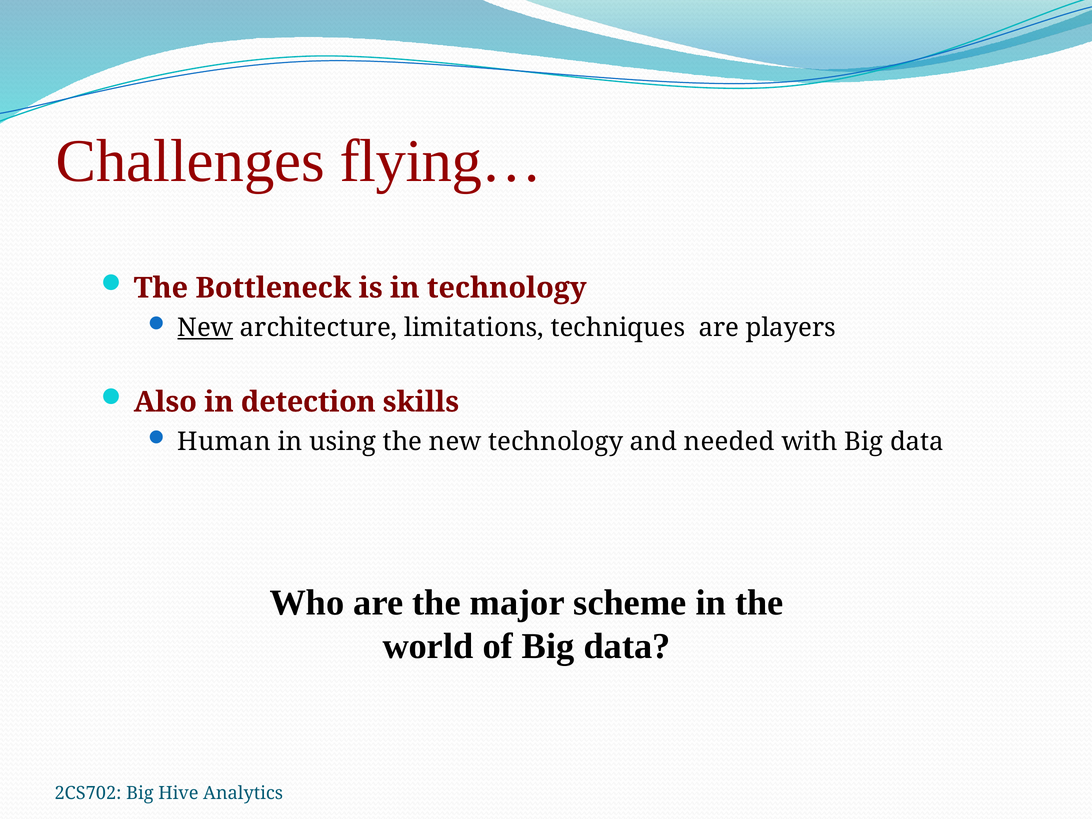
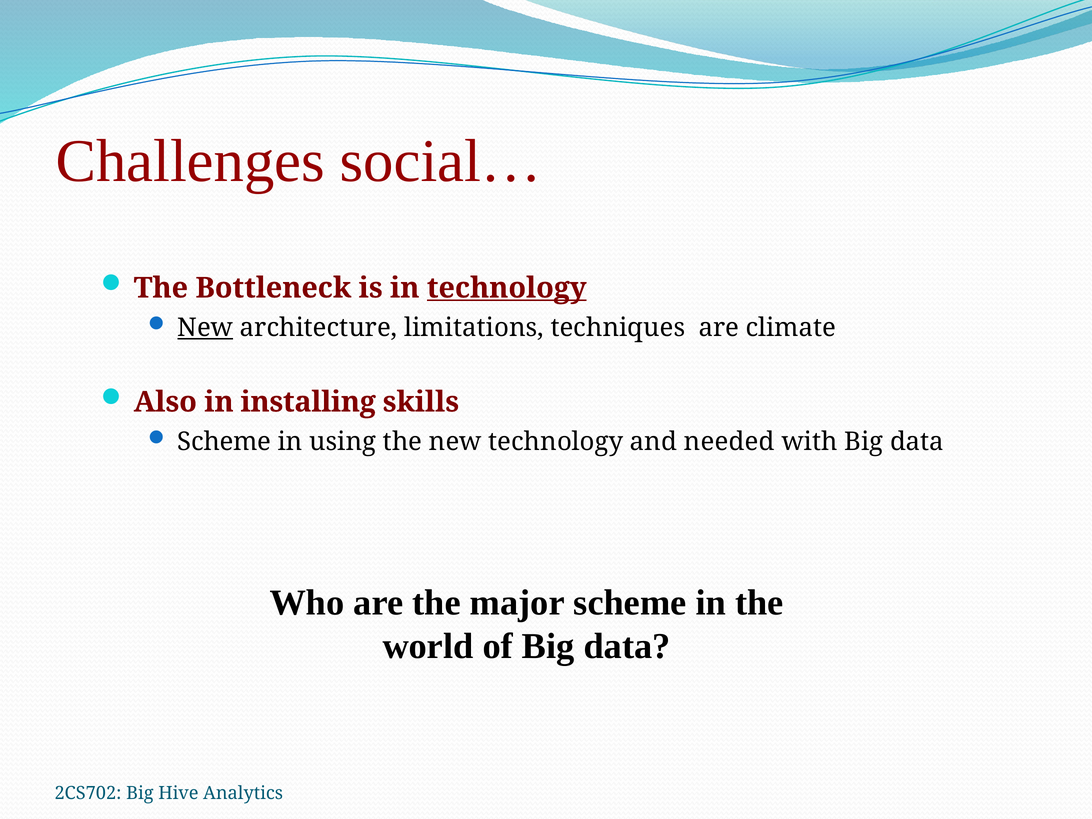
flying…: flying… -> social… (441, 161)
technology underline: none -> present (507, 288)
players: players -> climate (791, 328)
detection: detection -> installing (308, 402)
Human: Human -> Scheme (224, 442)
